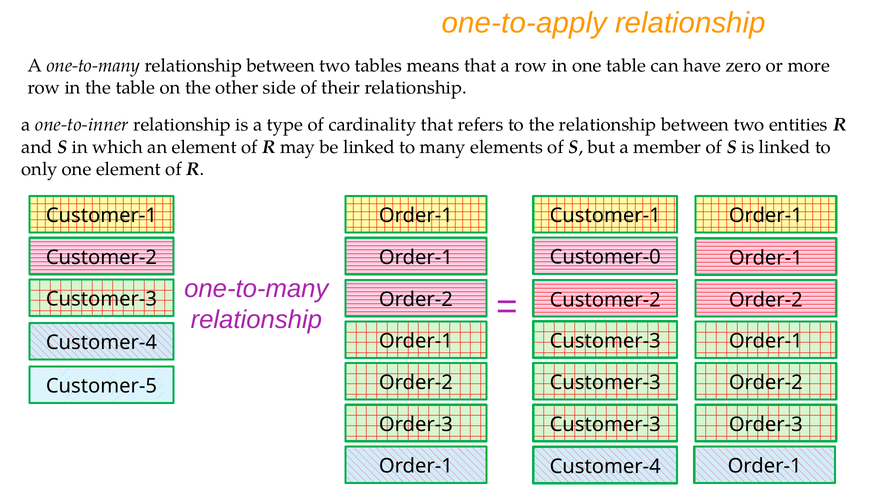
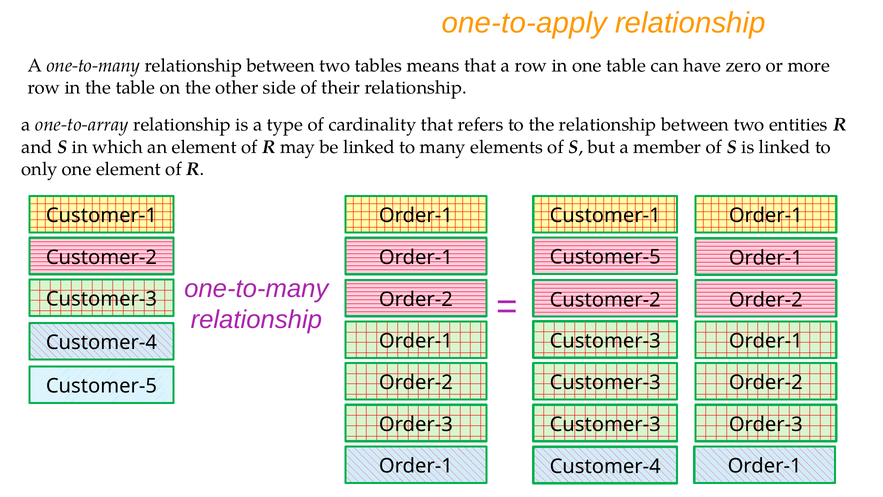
one-to-inner: one-to-inner -> one-to-array (82, 125)
Customer-0: Customer-0 -> Customer-5 (605, 257)
